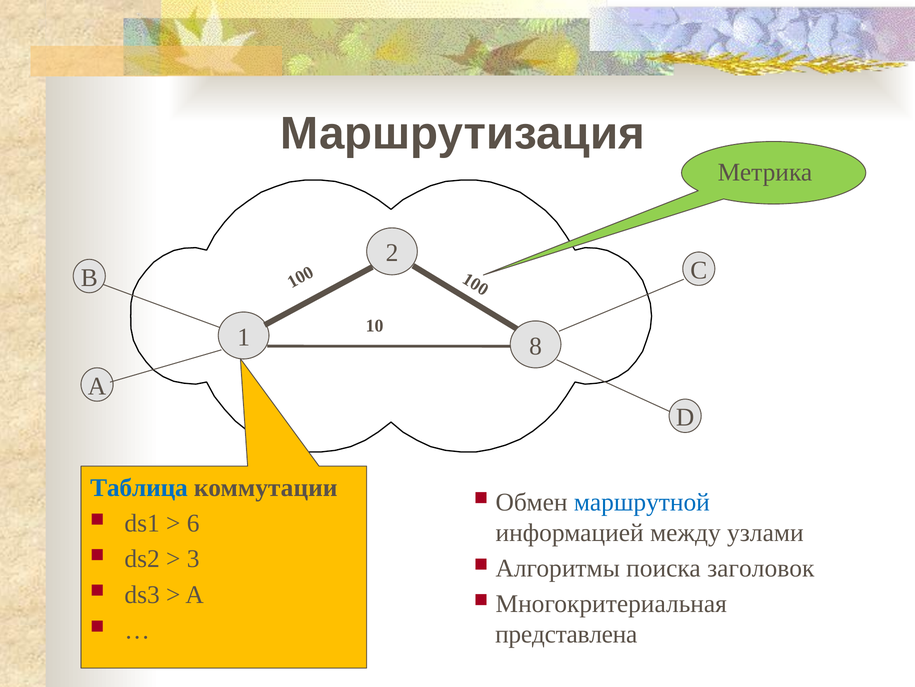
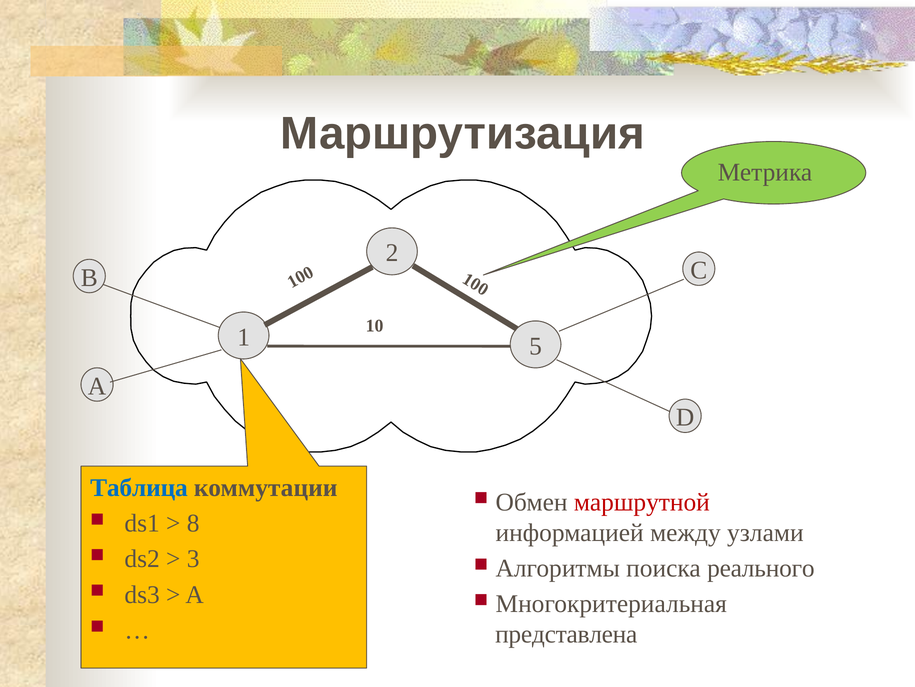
8: 8 -> 5 (536, 346)
маршрутной colour: blue -> red (642, 502)
6: 6 -> 8 (193, 523)
заголовок: заголовок -> реального (761, 568)
